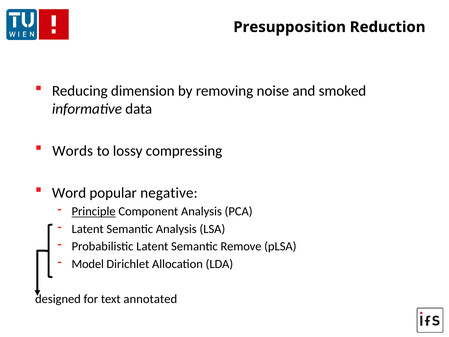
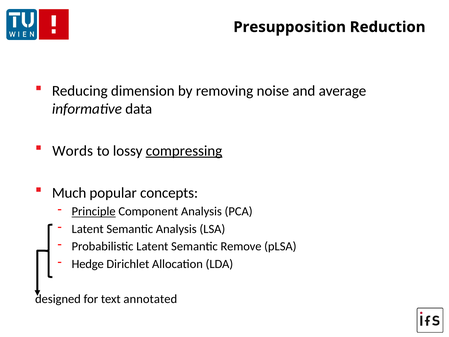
smoked: smoked -> average (342, 91)
compressing underline: none -> present (184, 151)
Word: Word -> Much (69, 193)
negative: negative -> concepts (169, 193)
Model: Model -> Hedge (88, 264)
